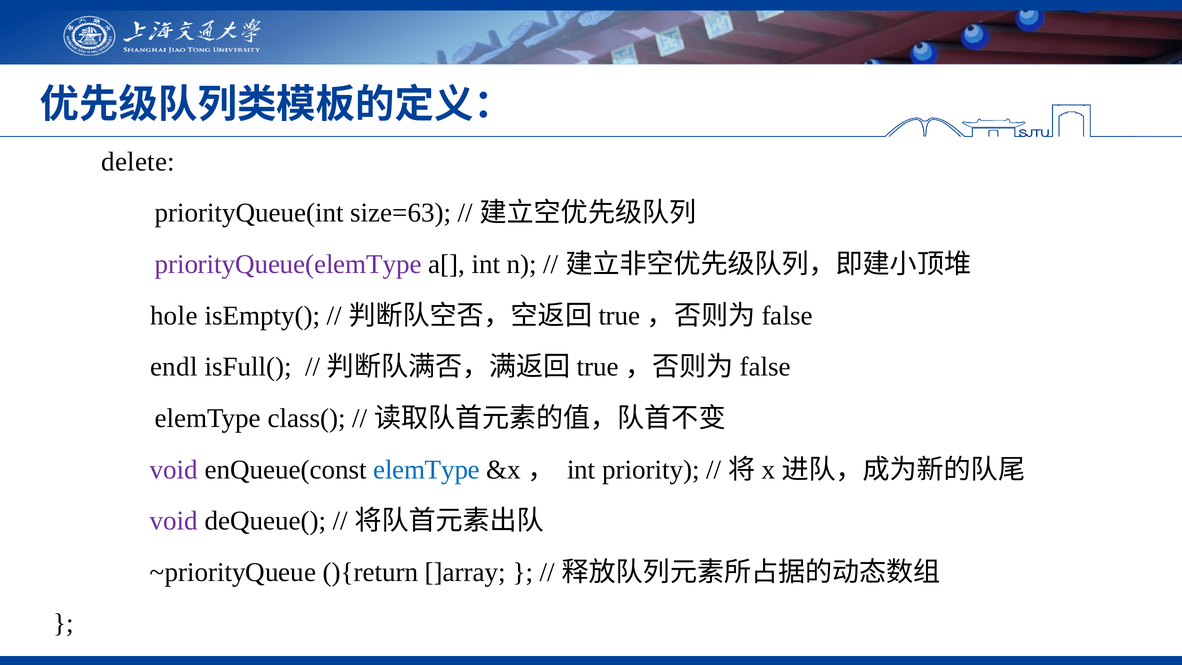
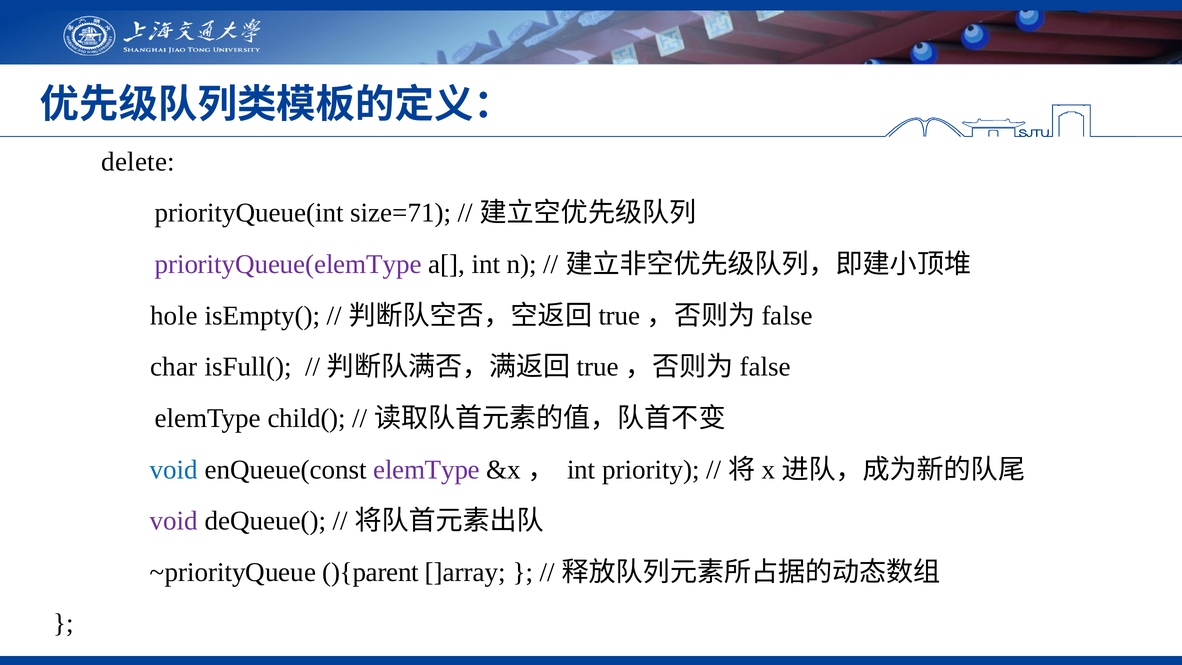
size=63: size=63 -> size=71 (401, 213)
endl: endl -> char (174, 367)
class(: class( -> child( (307, 418)
void colour: purple -> blue (174, 470)
elemType colour: blue -> purple (427, 470)
){return: ){return -> ){parent (371, 572)
